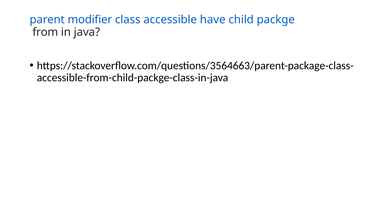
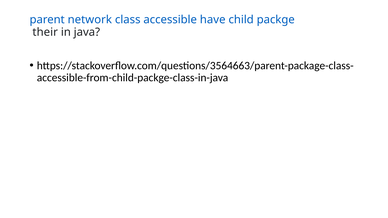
modifier: modifier -> network (90, 20)
from: from -> their (45, 32)
